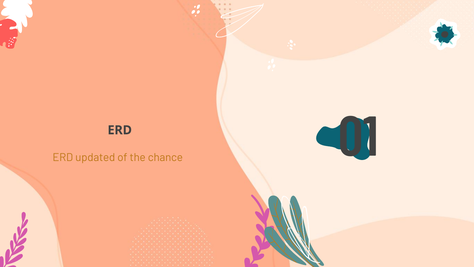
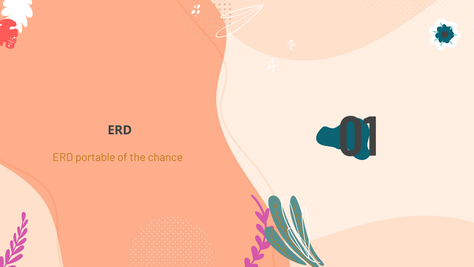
updated: updated -> portable (95, 157)
